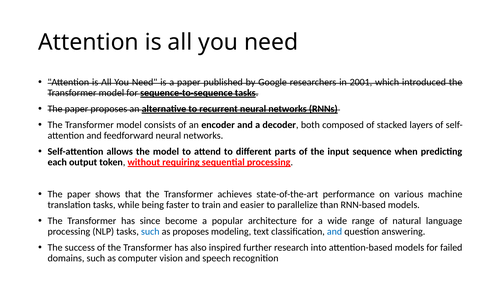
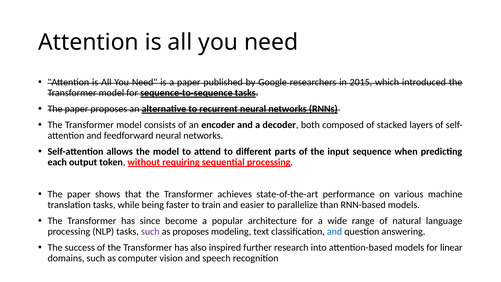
2001: 2001 -> 2015 (361, 82)
such colour: blue -> purple (150, 231)
failed: failed -> linear (451, 247)
